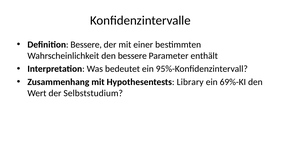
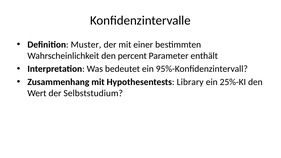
Definition Bessere: Bessere -> Muster (86, 45)
den bessere: bessere -> percent (132, 56)
69%-KI: 69%-KI -> 25%-KI (233, 82)
